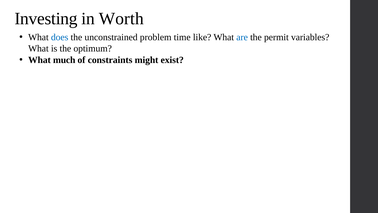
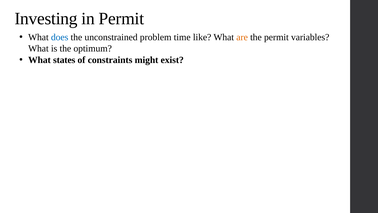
in Worth: Worth -> Permit (121, 19)
are colour: blue -> orange (242, 37)
much: much -> states (64, 60)
